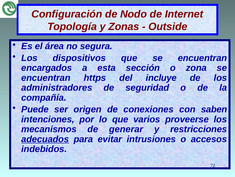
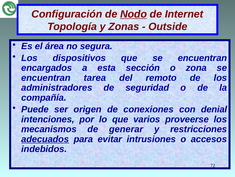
Nodo underline: none -> present (134, 14)
https: https -> tarea (95, 78)
incluye: incluye -> remoto (161, 78)
saben: saben -> denial (214, 109)
